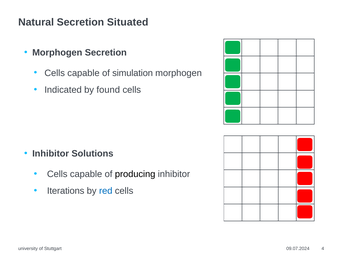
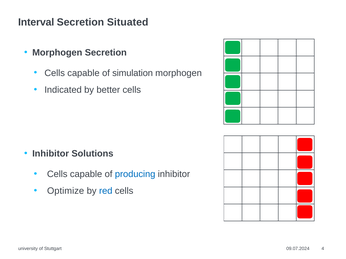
Natural: Natural -> Interval (36, 22)
found: found -> better (108, 90)
producing colour: black -> blue (135, 174)
Iterations: Iterations -> Optimize (66, 191)
